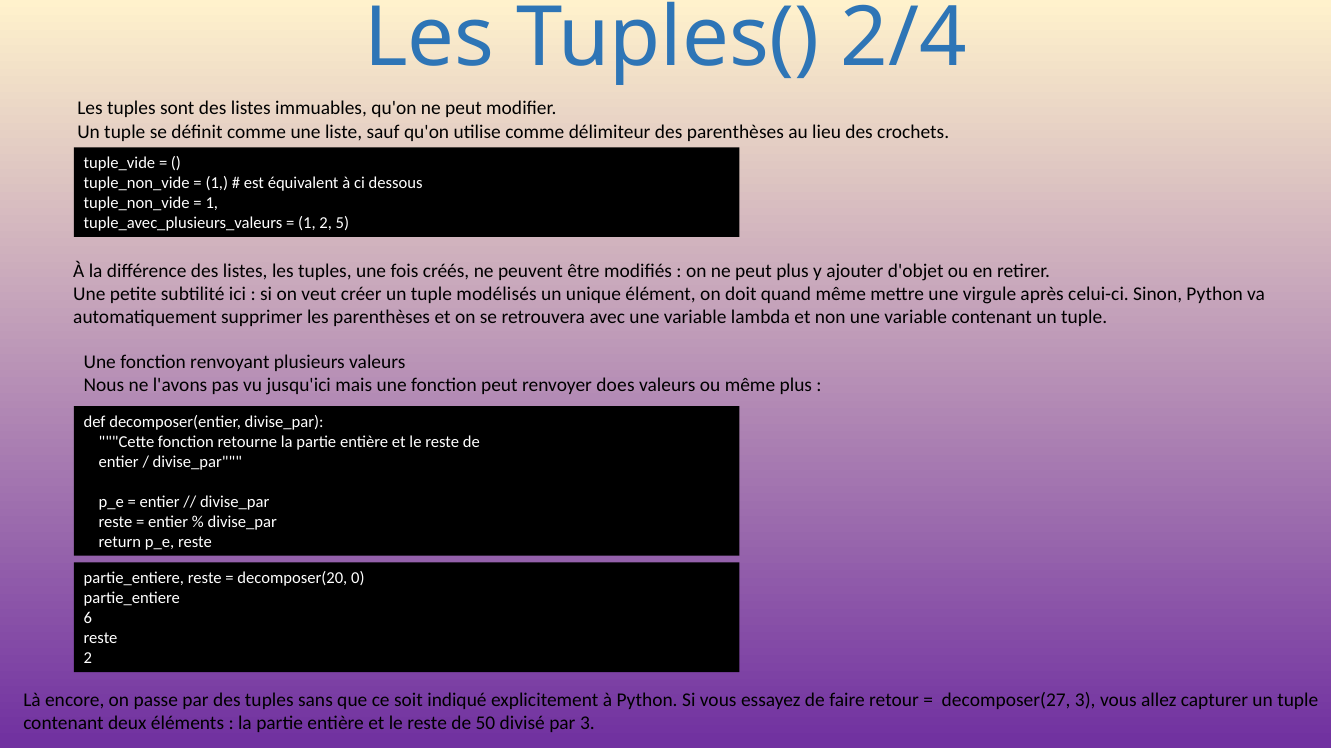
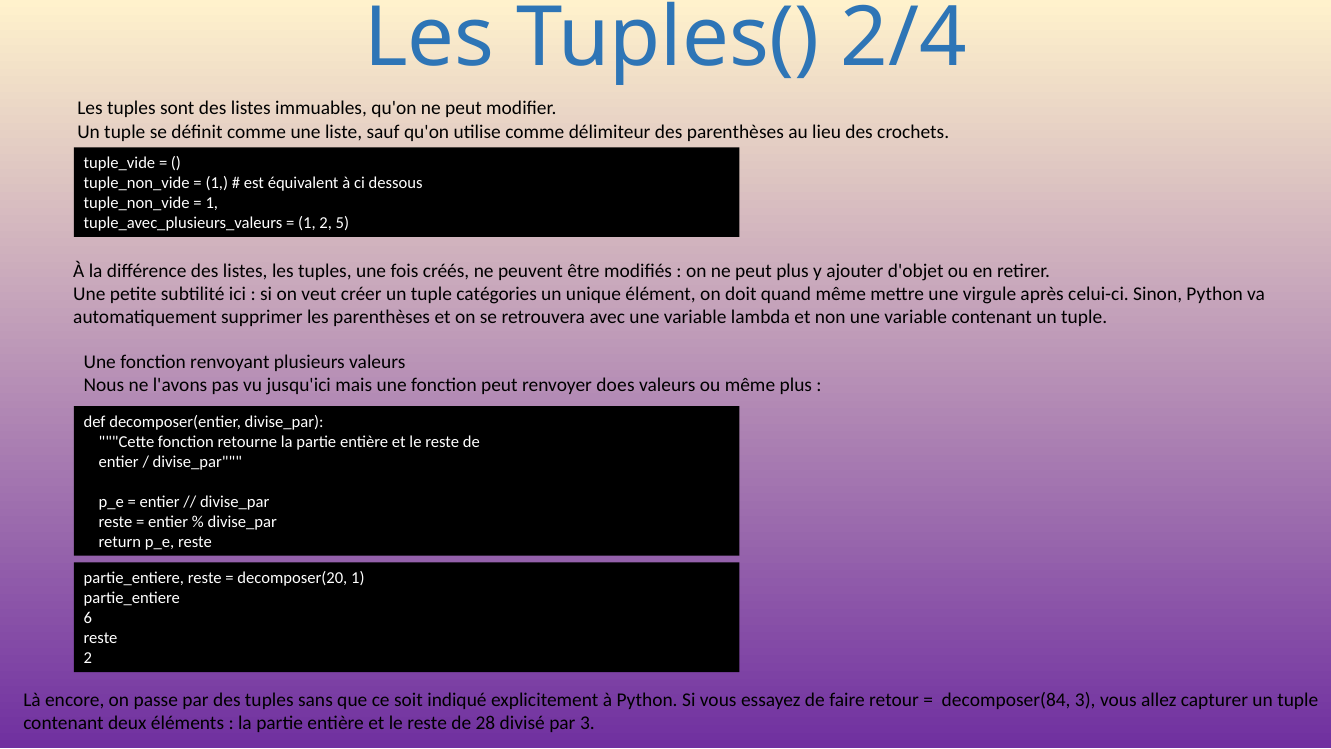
modélisés: modélisés -> catégories (497, 294)
decomposer(20 0: 0 -> 1 (358, 578)
decomposer(27: decomposer(27 -> decomposer(84 (1006, 699)
50: 50 -> 28 (485, 723)
